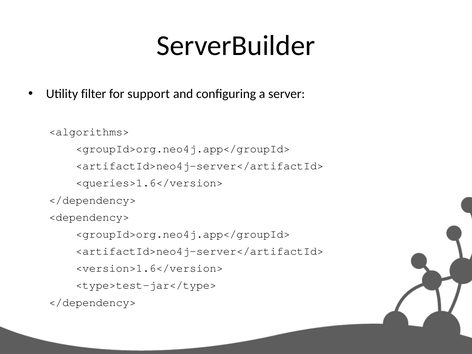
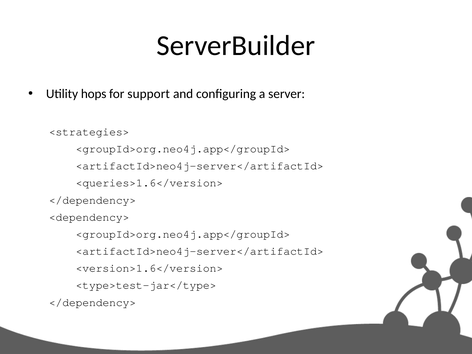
filter: filter -> hops (94, 94)
<algorithms>: <algorithms> -> <strategies> (89, 132)
